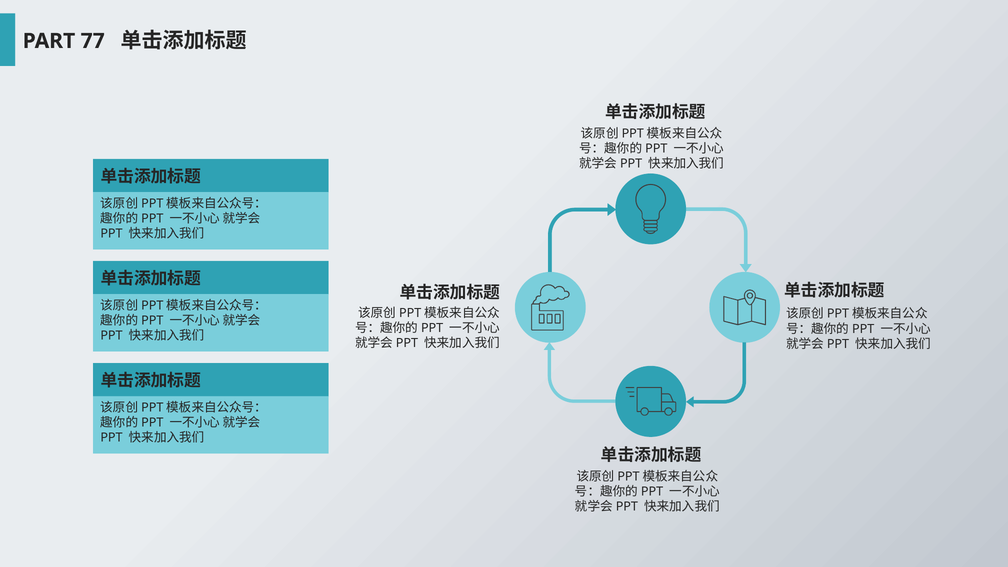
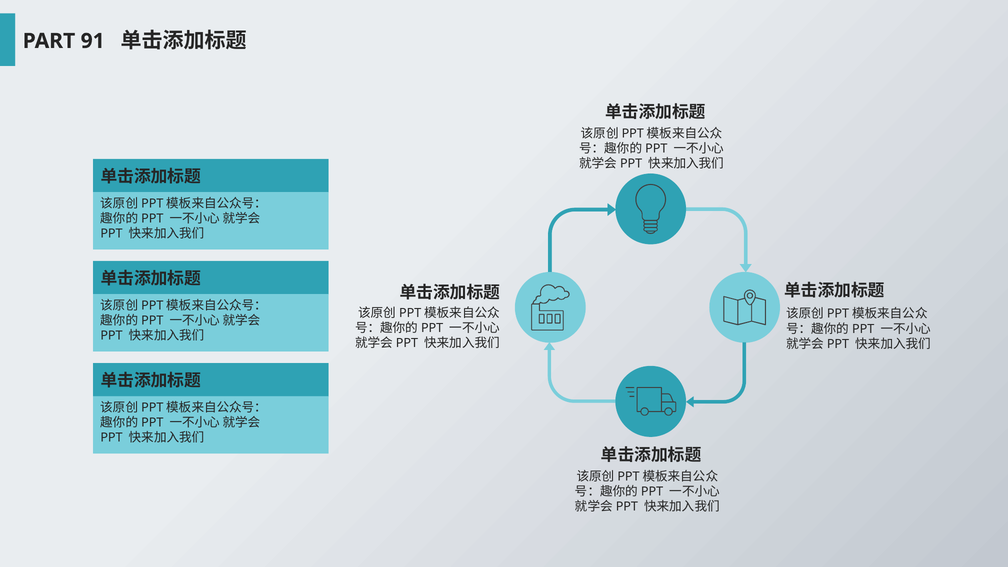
77: 77 -> 91 (93, 41)
